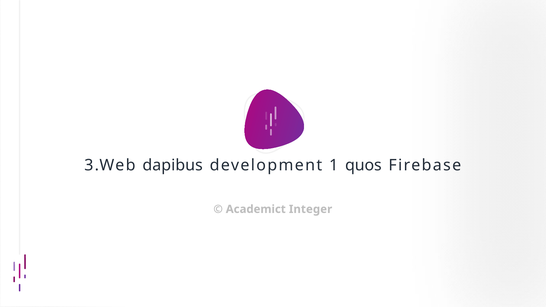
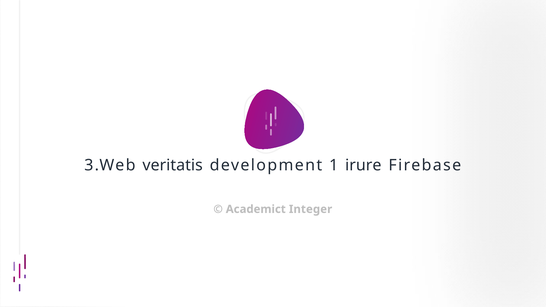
dapibus: dapibus -> veritatis (173, 165)
quos: quos -> irure (363, 165)
